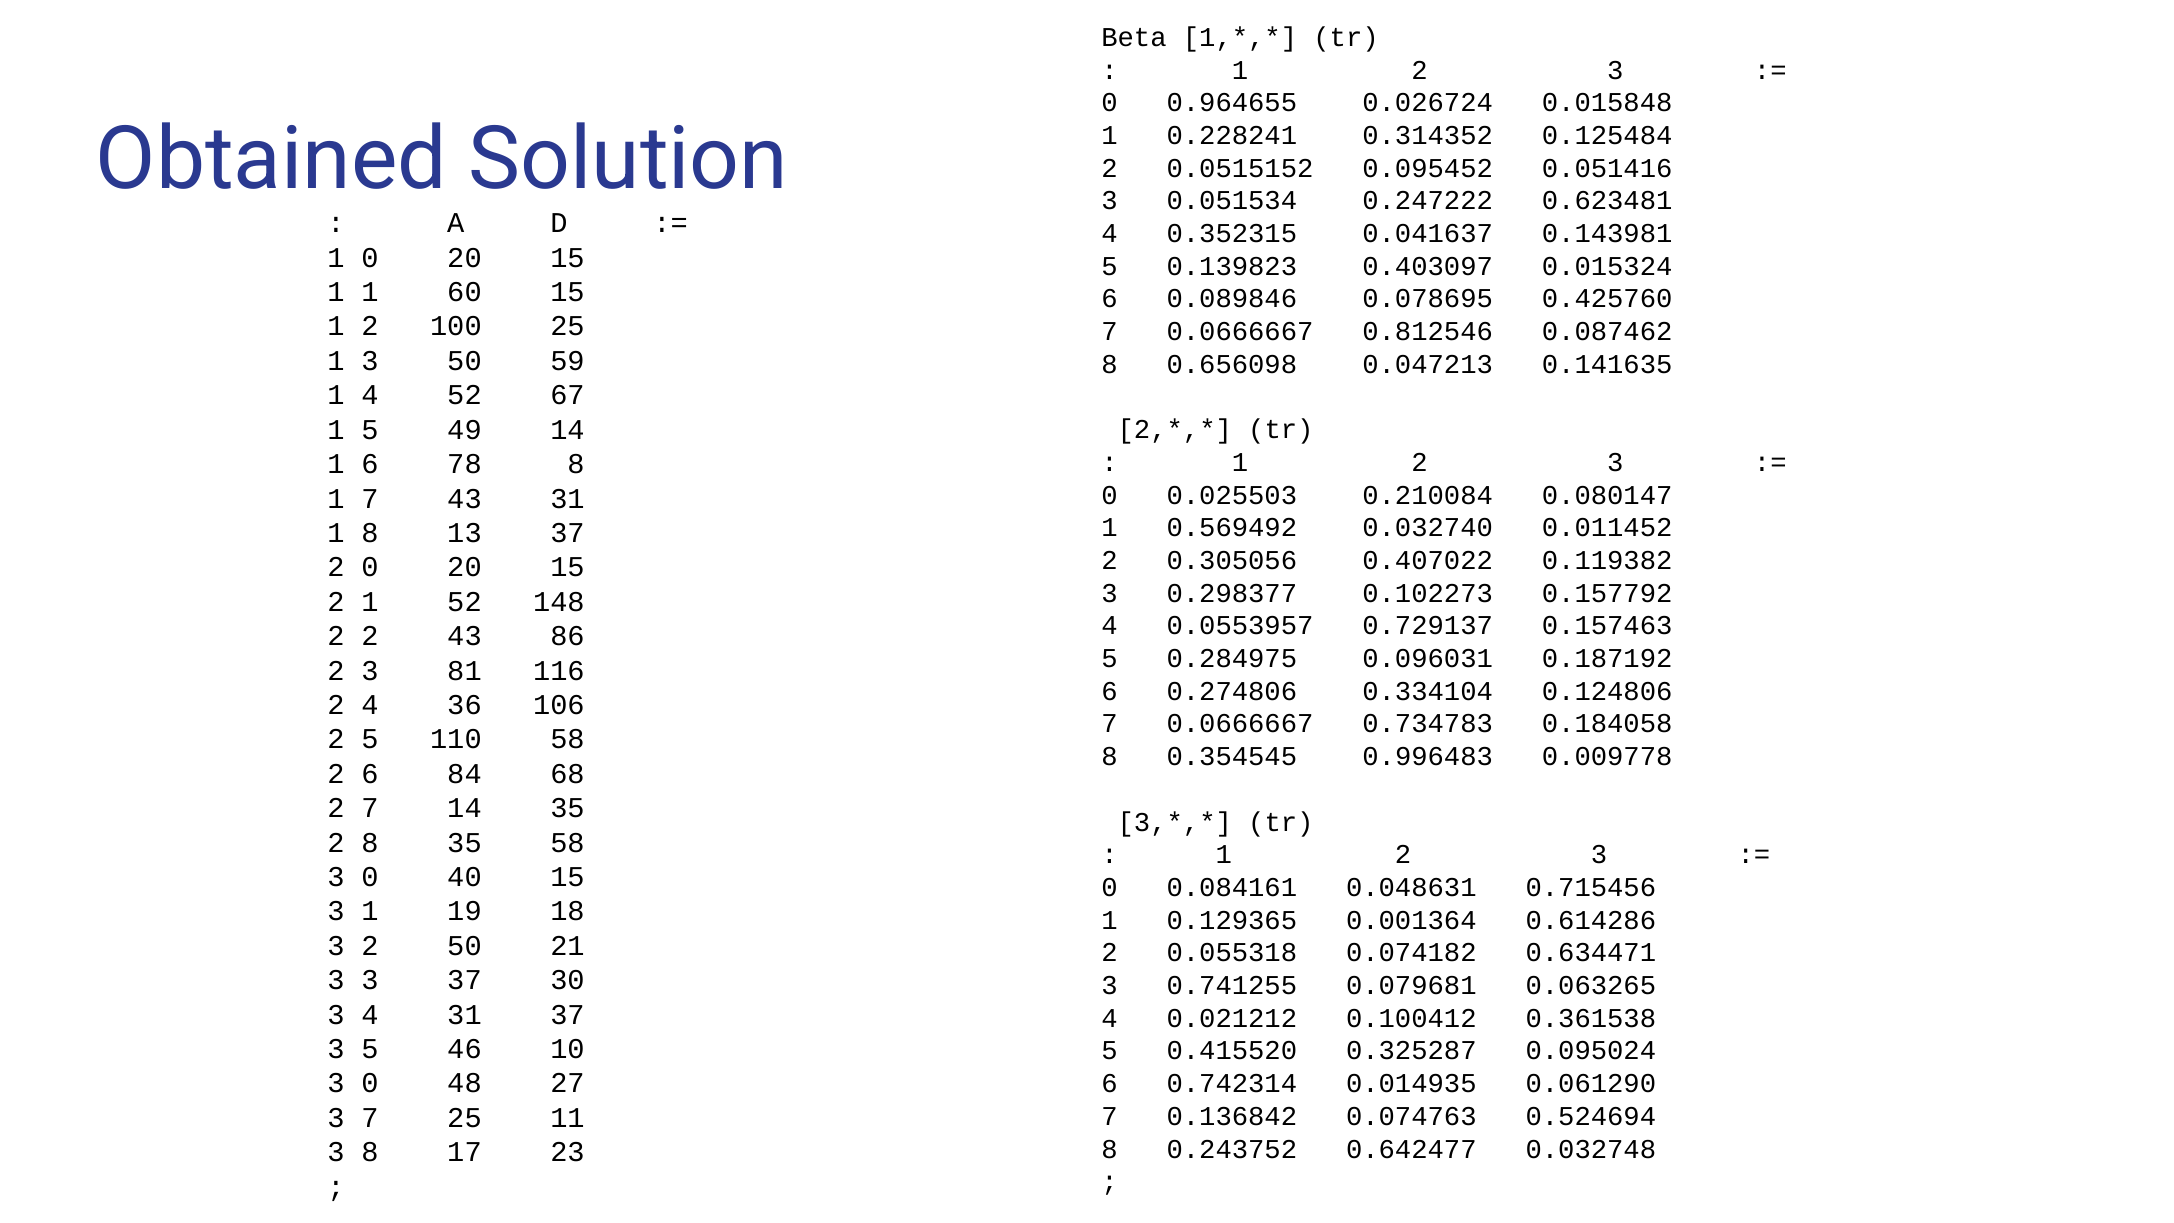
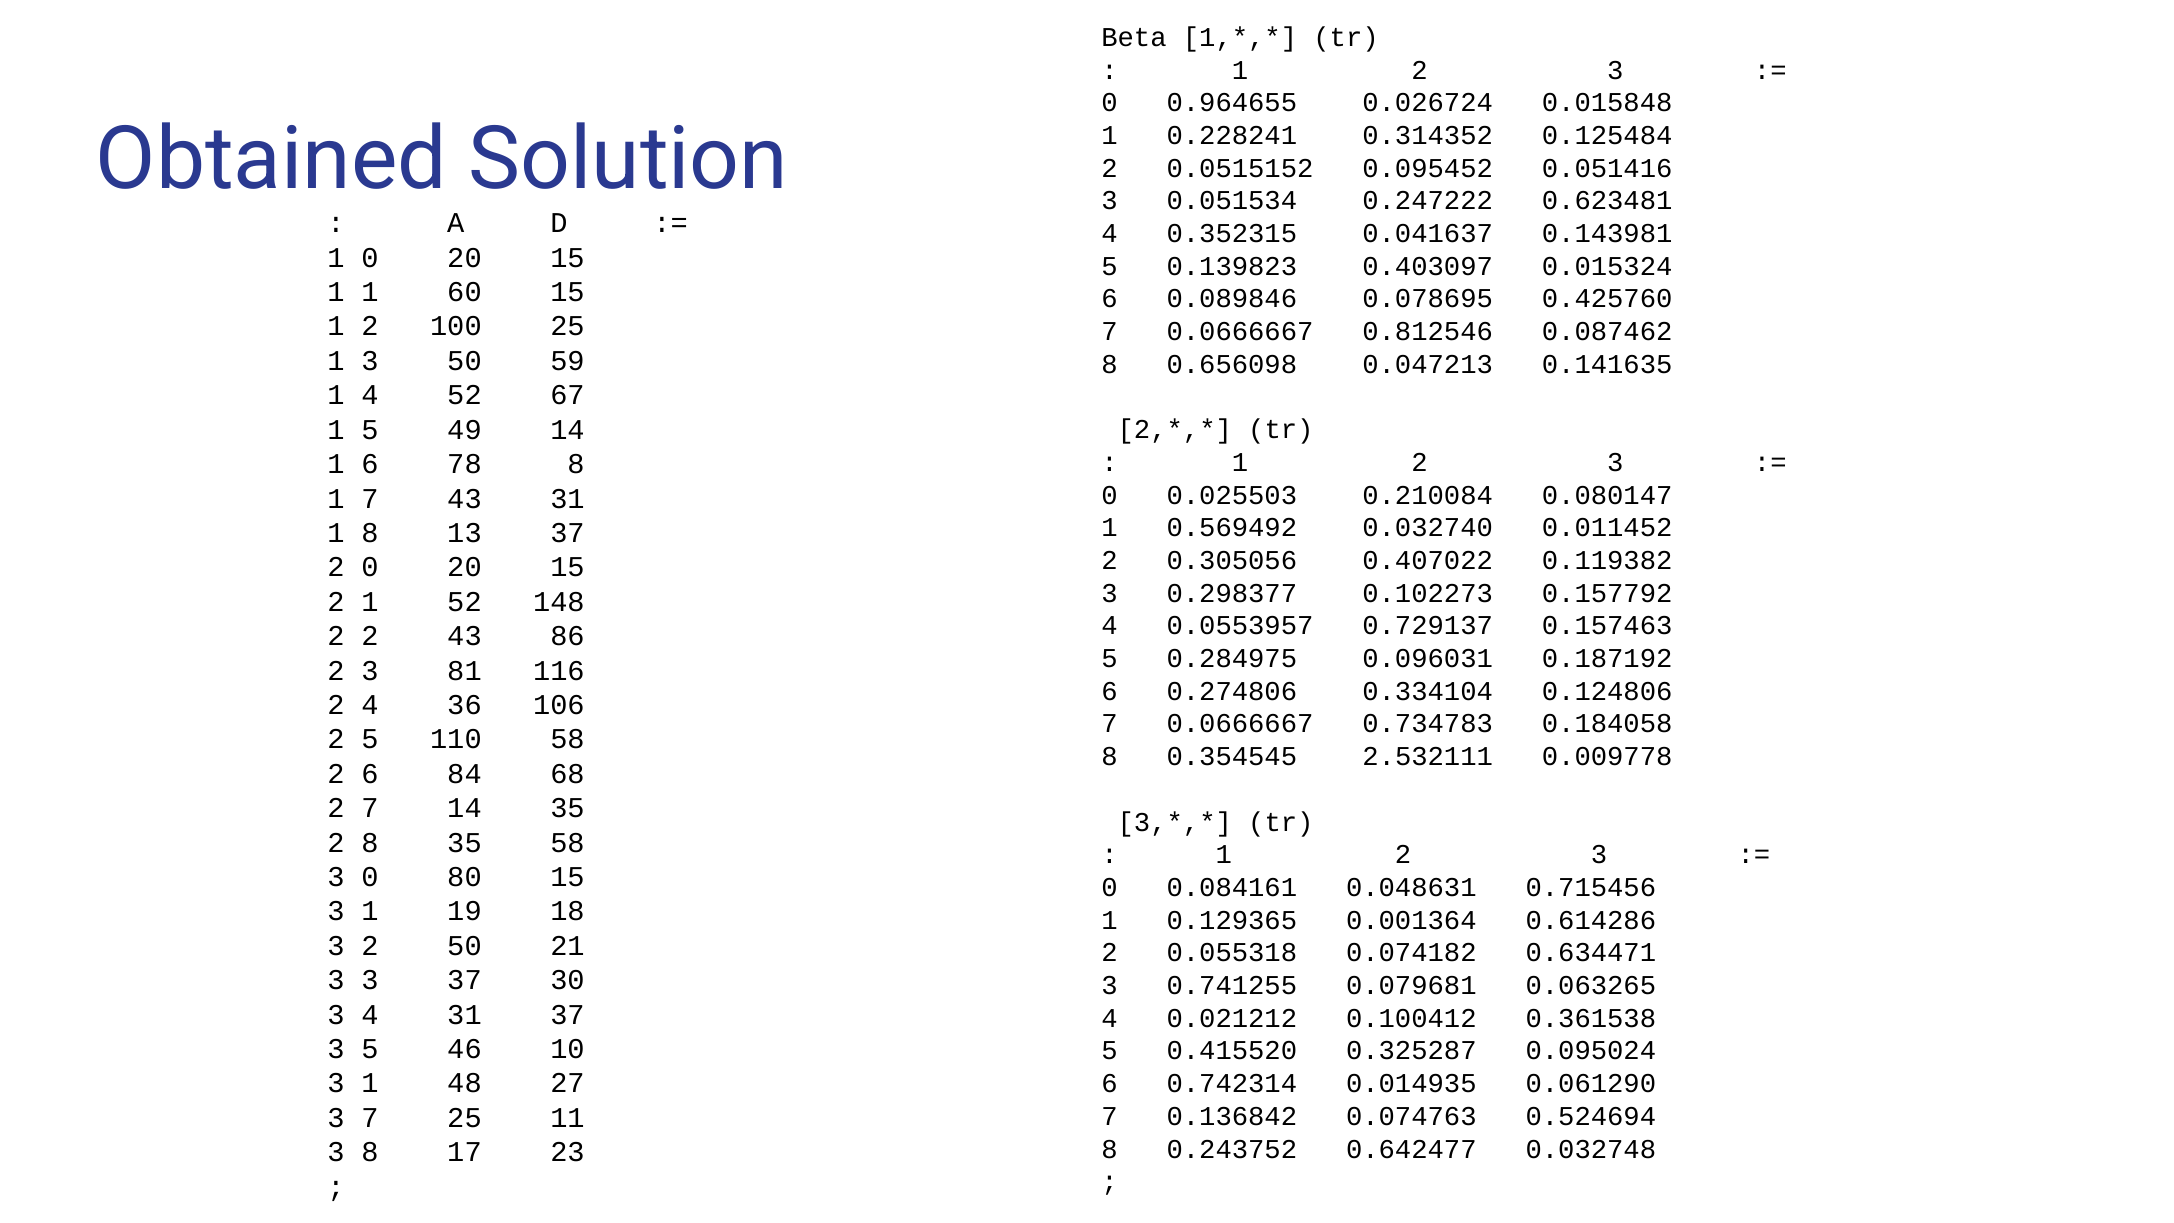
0.996483: 0.996483 -> 2.532111 (1428, 757)
40: 40 -> 80 (464, 877)
0: 0 -> 1 (370, 1083)
